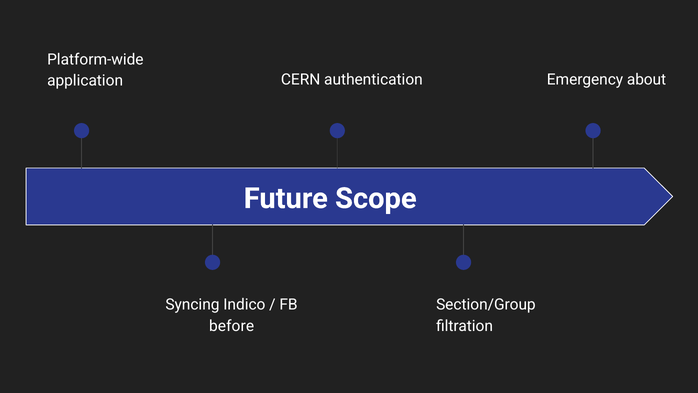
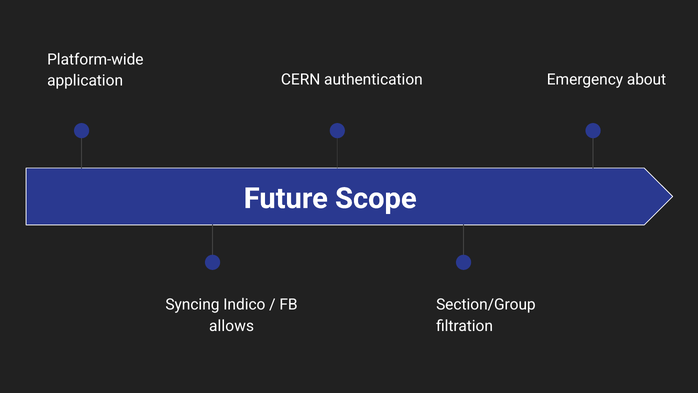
before: before -> allows (232, 326)
